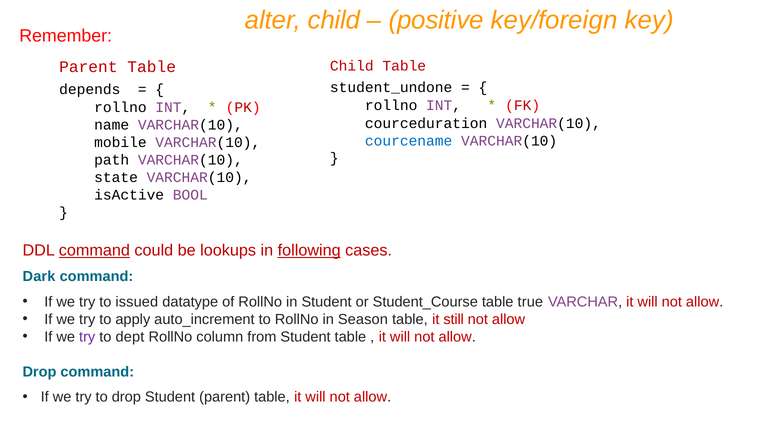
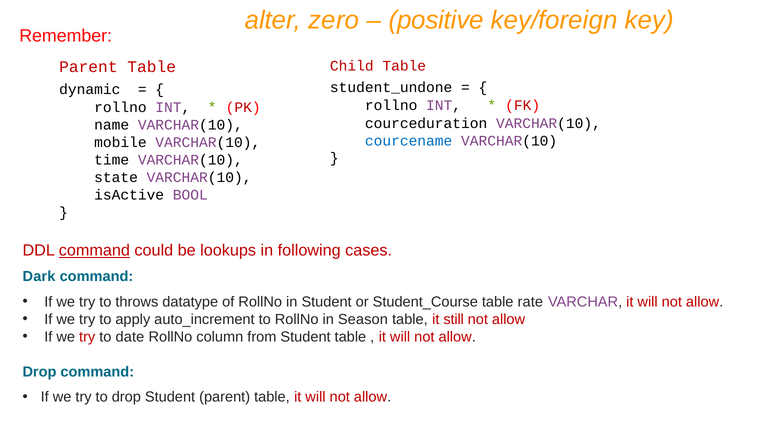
alter child: child -> zero (334, 20)
depends: depends -> dynamic (90, 89)
path: path -> time (112, 160)
following underline: present -> none (309, 251)
issued: issued -> throws (137, 302)
true: true -> rate (530, 302)
try colour: purple -> red (87, 337)
dept: dept -> date (130, 337)
